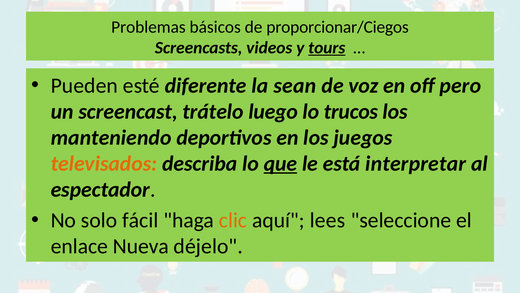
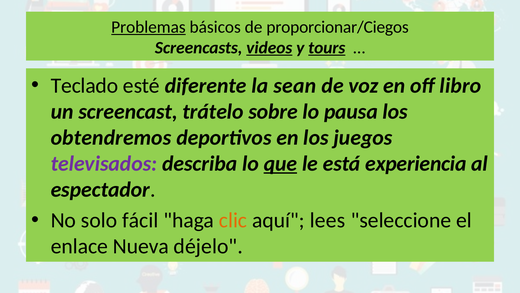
Problemas underline: none -> present (148, 27)
videos underline: none -> present (269, 48)
Pueden: Pueden -> Teclado (84, 85)
pero: pero -> libro (460, 85)
luego: luego -> sobre (273, 111)
trucos: trucos -> pausa (351, 111)
manteniendo: manteniendo -> obtendremos (111, 137)
televisados colour: orange -> purple (104, 163)
interpretar: interpretar -> experiencia (416, 163)
